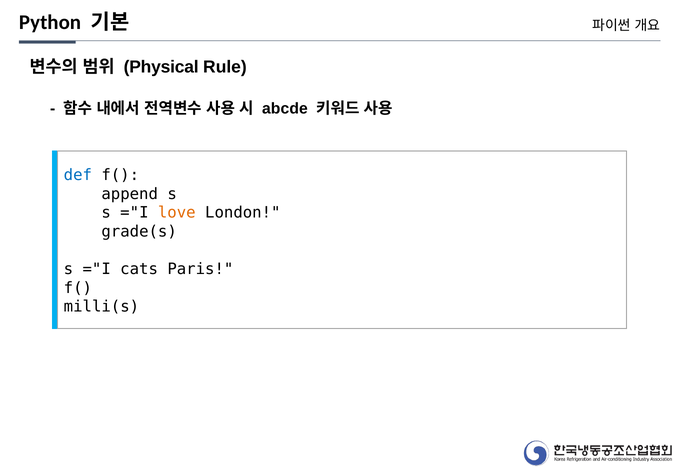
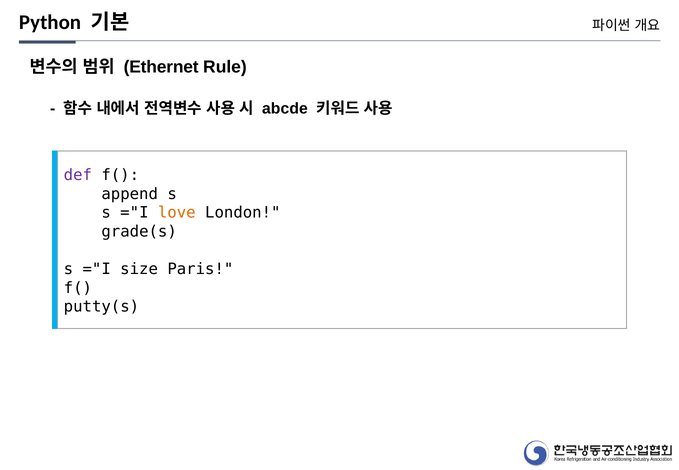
Physical: Physical -> Ethernet (161, 67)
def colour: blue -> purple (78, 175)
cats: cats -> size (139, 269)
milli(s: milli(s -> putty(s (101, 307)
